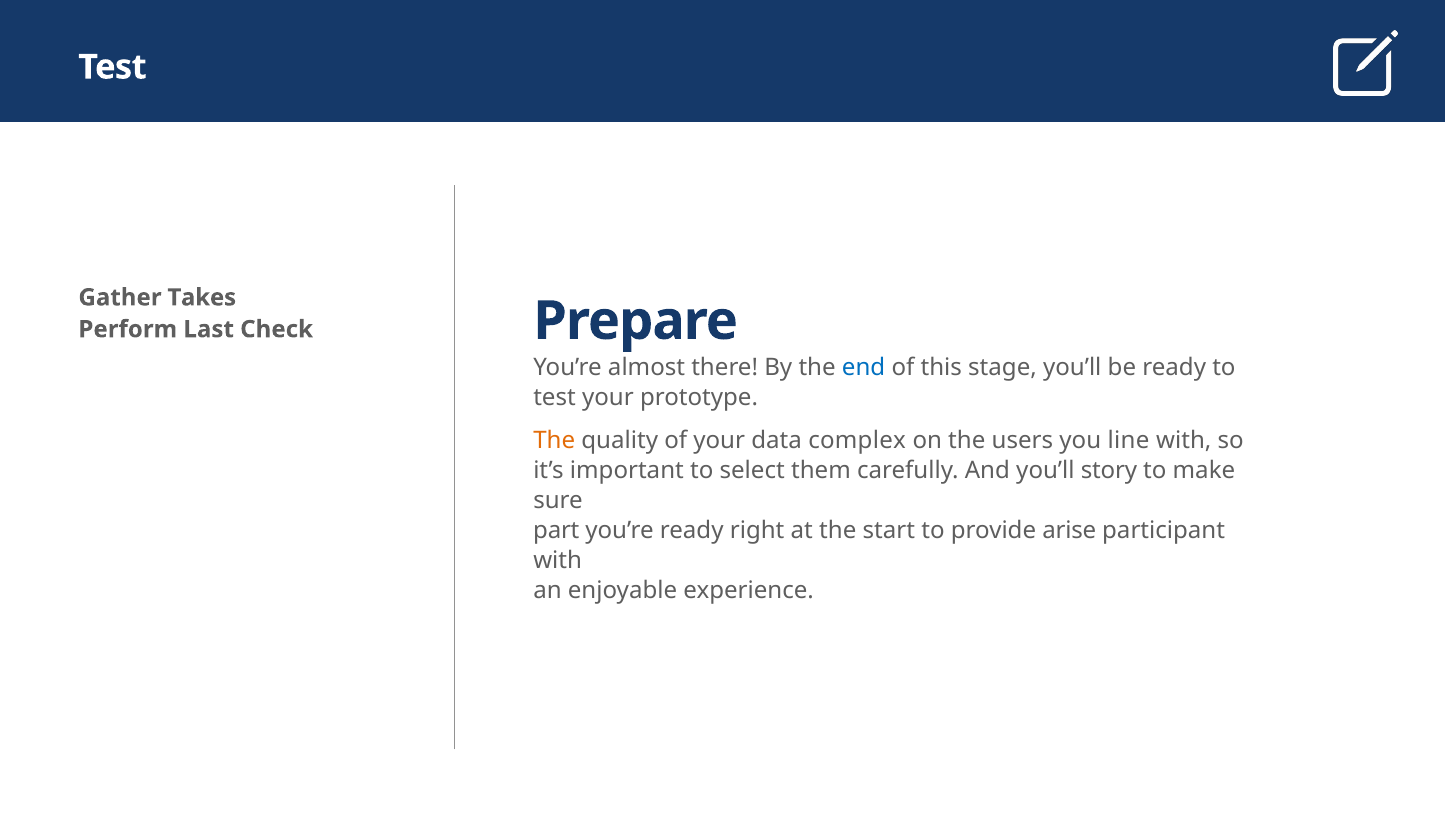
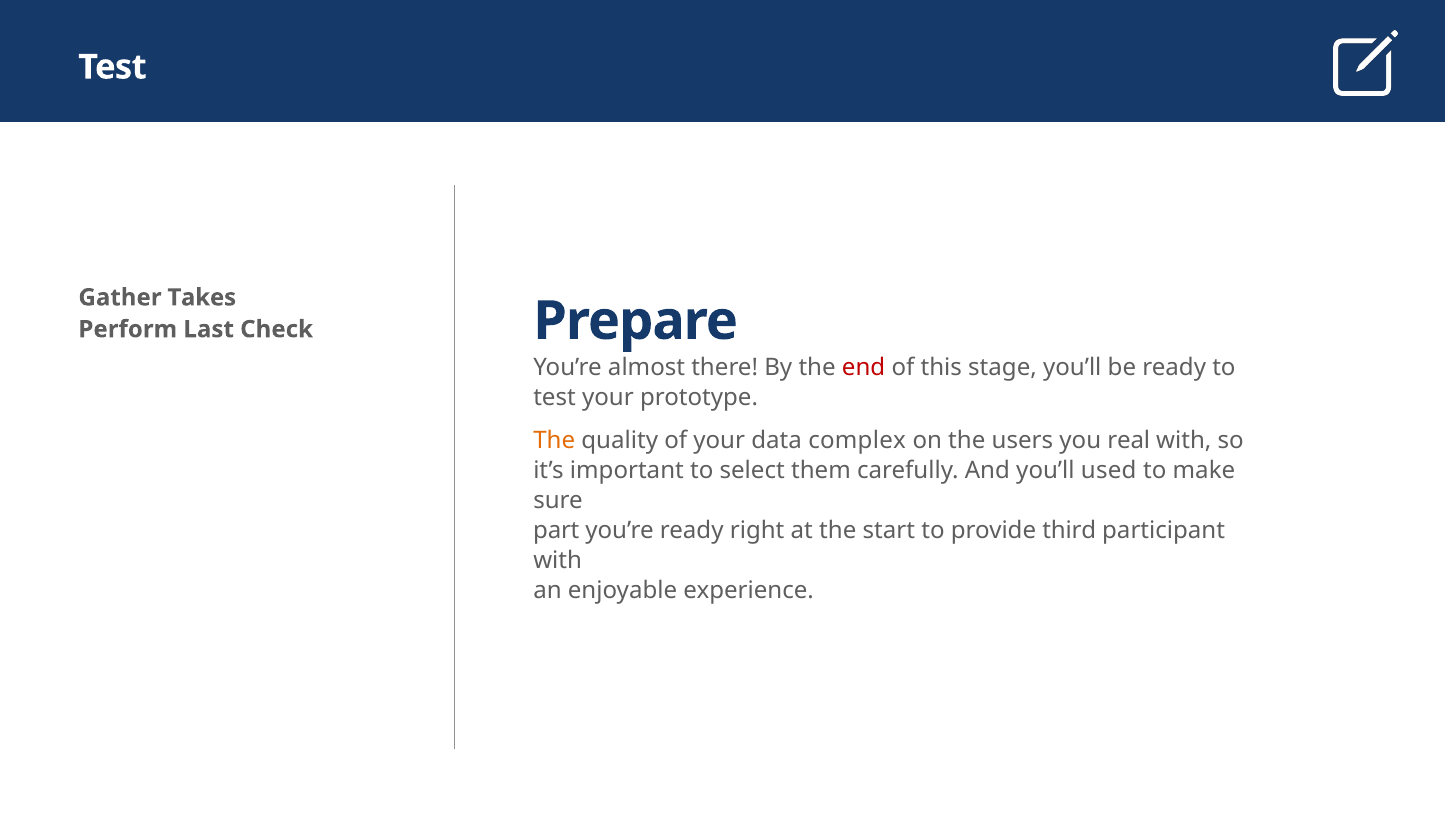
end colour: blue -> red (864, 367)
line: line -> real (1129, 440)
story: story -> used (1109, 470)
arise: arise -> third (1069, 530)
